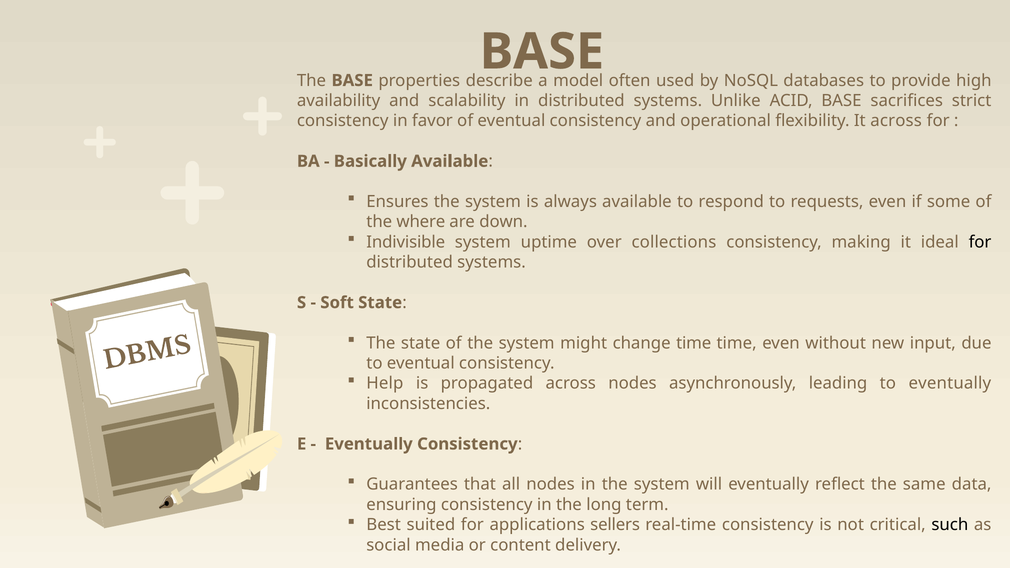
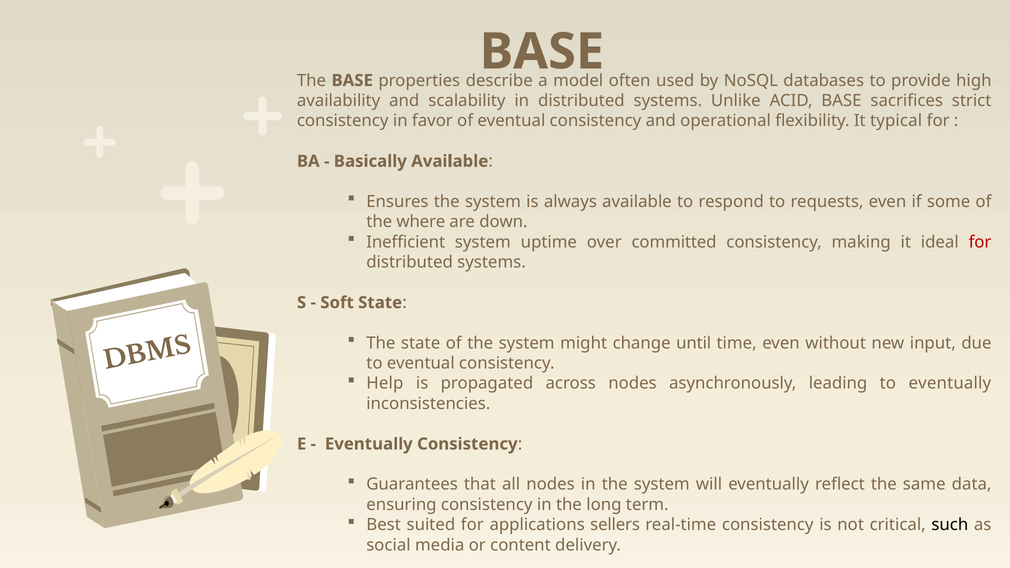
It across: across -> typical (896, 121)
Indivisible: Indivisible -> Inefficient (406, 242)
collections: collections -> committed (674, 242)
for colour: black -> red (980, 242)
change time: time -> until (694, 343)
